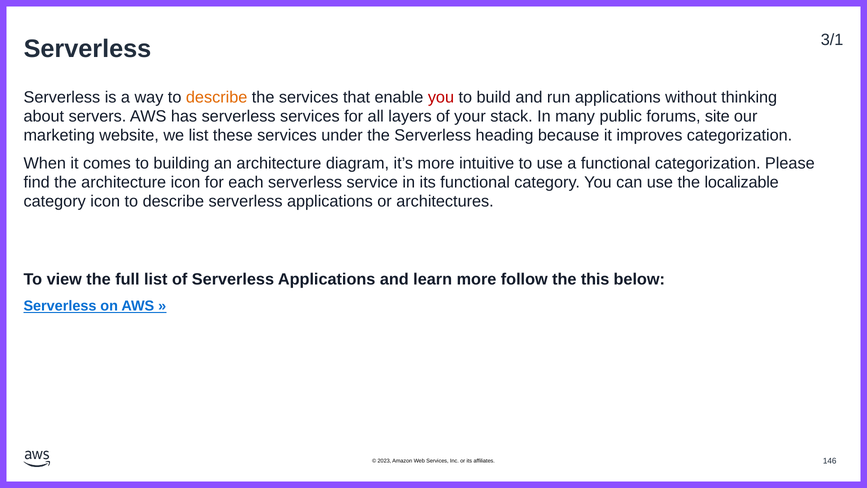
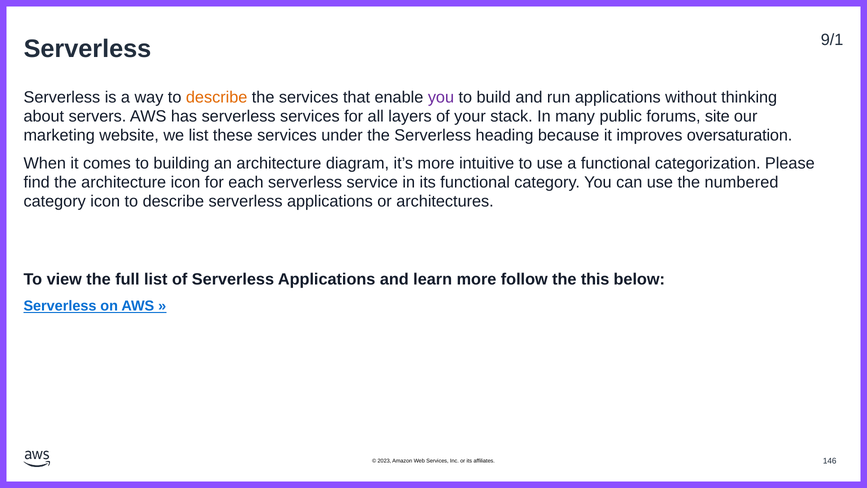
3/1: 3/1 -> 9/1 (832, 40)
you colour: red -> purple (441, 97)
improves categorization: categorization -> oversaturation (740, 135)
localizable: localizable -> numbered (742, 182)
